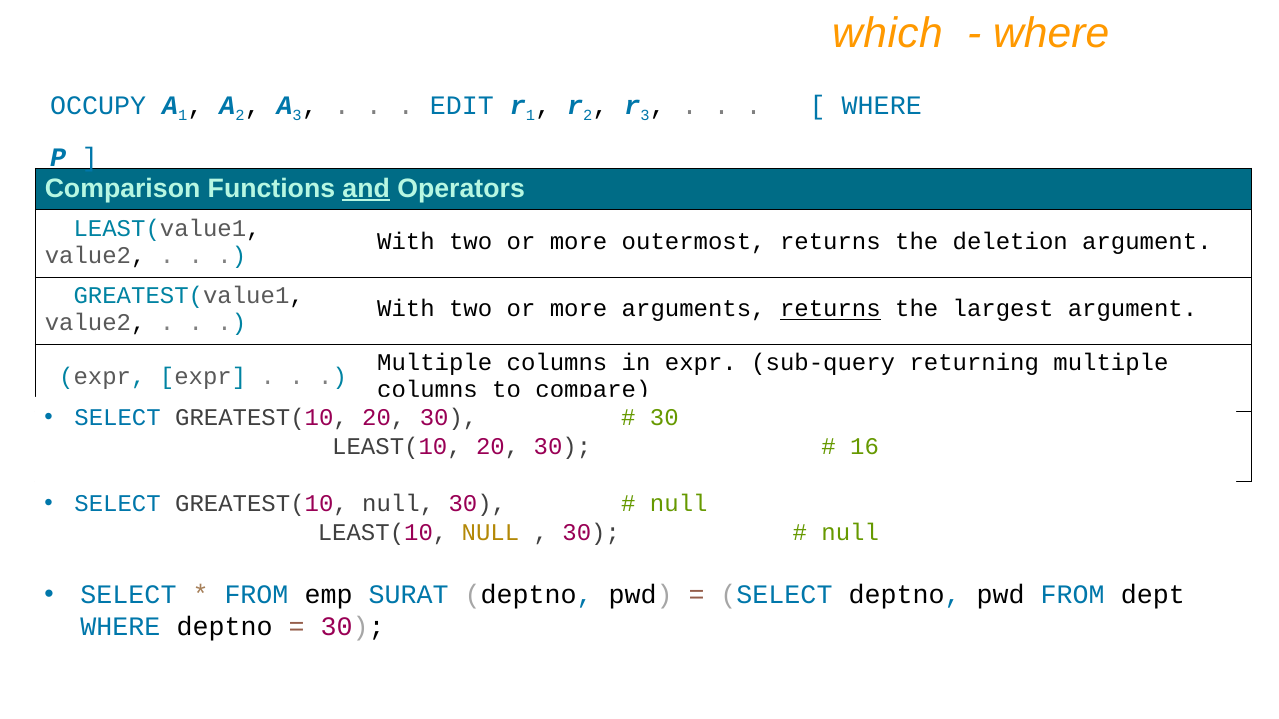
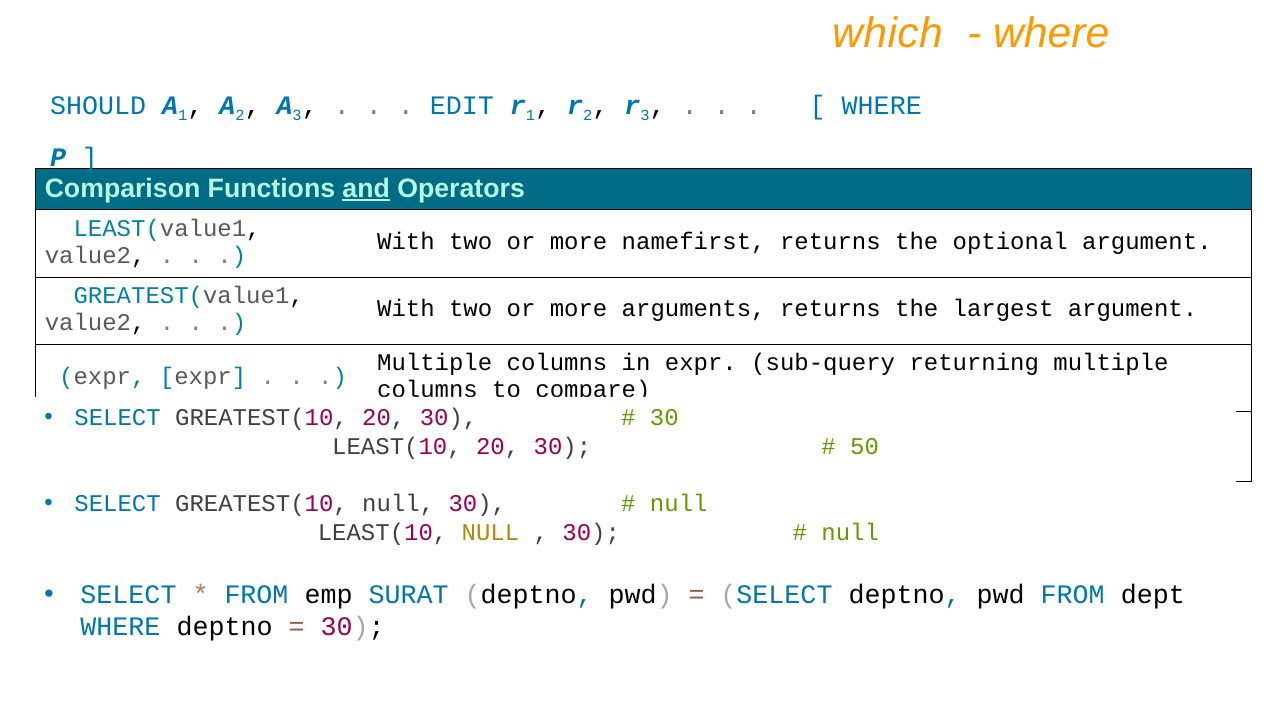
OCCUPY: OCCUPY -> SHOULD (98, 106)
outermost: outermost -> namefirst (694, 242)
deletion: deletion -> optional (1010, 242)
returns underline: present -> none (830, 309)
16: 16 -> 50 (865, 447)
